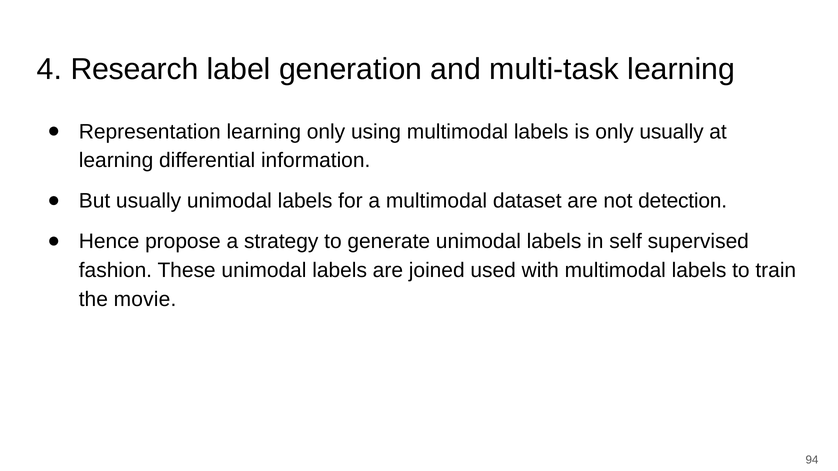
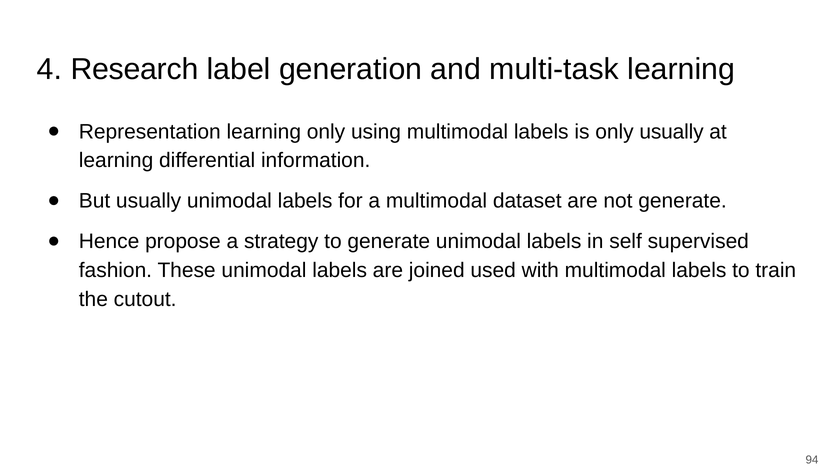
not detection: detection -> generate (683, 201)
movie: movie -> cutout (145, 300)
